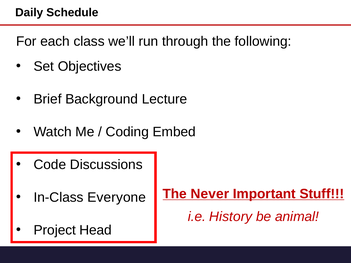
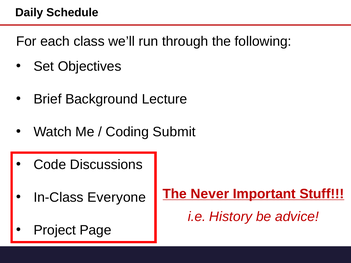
Embed: Embed -> Submit (174, 132)
animal: animal -> advice (297, 217)
Head: Head -> Page (96, 230)
